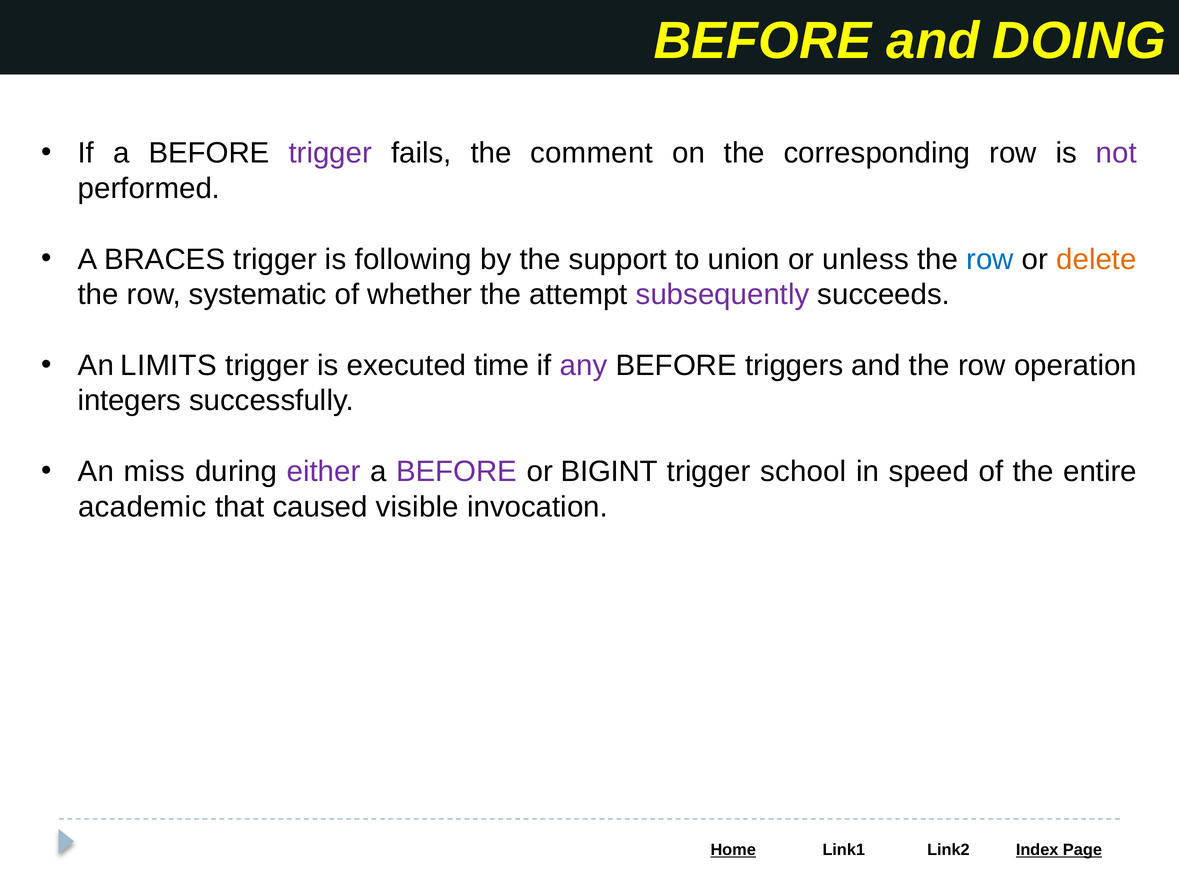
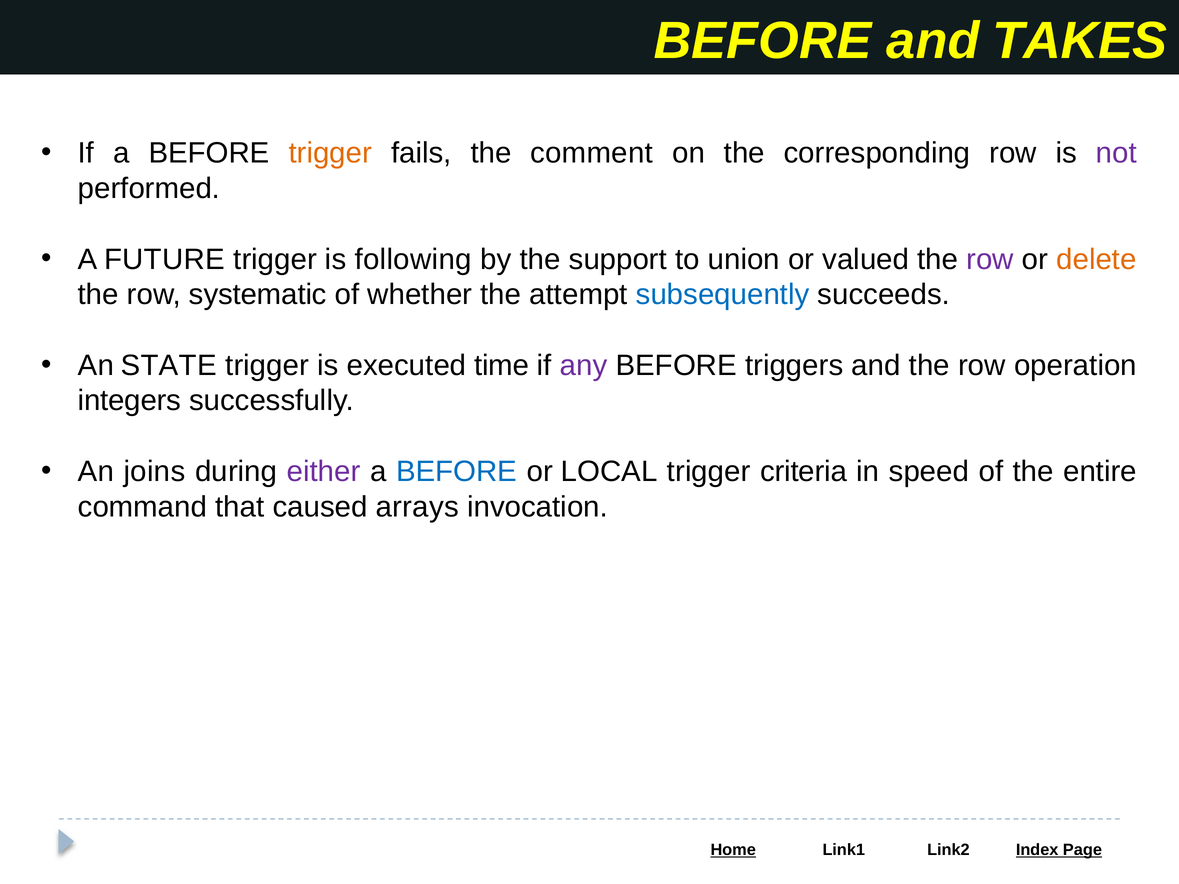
DOING: DOING -> TAKES (1080, 41)
trigger colour: purple -> orange (330, 153)
BRACES: BRACES -> FUTURE (164, 259)
unless: unless -> valued (866, 259)
row colour: blue -> purple (990, 259)
subsequently colour: purple -> blue (723, 295)
LIMITS: LIMITS -> STATE (169, 365)
miss: miss -> joins (154, 472)
BEFORE colour: purple -> blue (457, 472)
BIGINT: BIGINT -> LOCAL (609, 472)
school: school -> criteria (804, 472)
academic: academic -> command (142, 507)
visible: visible -> arrays (417, 507)
